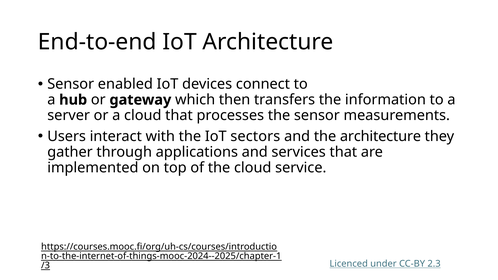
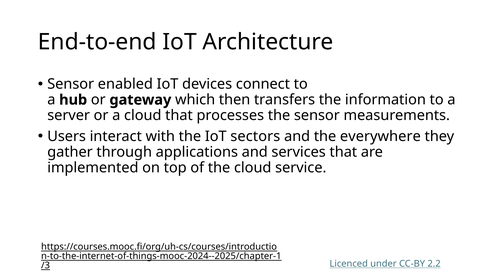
the architecture: architecture -> everywhere (380, 136)
2.3: 2.3 -> 2.2 (434, 264)
